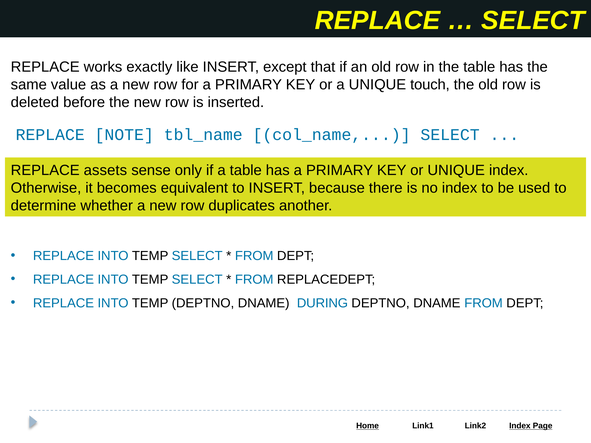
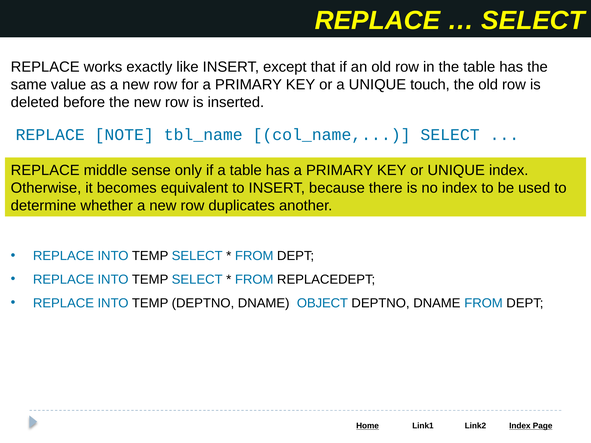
assets: assets -> middle (105, 170)
DURING: DURING -> OBJECT (322, 303)
